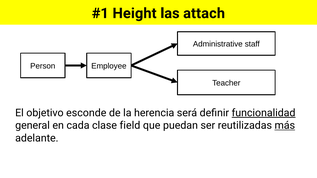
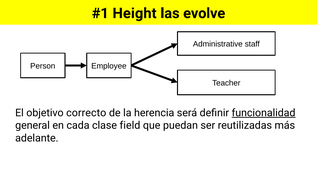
attach: attach -> evolve (204, 13)
esconde: esconde -> correcto (86, 113)
más underline: present -> none (285, 126)
